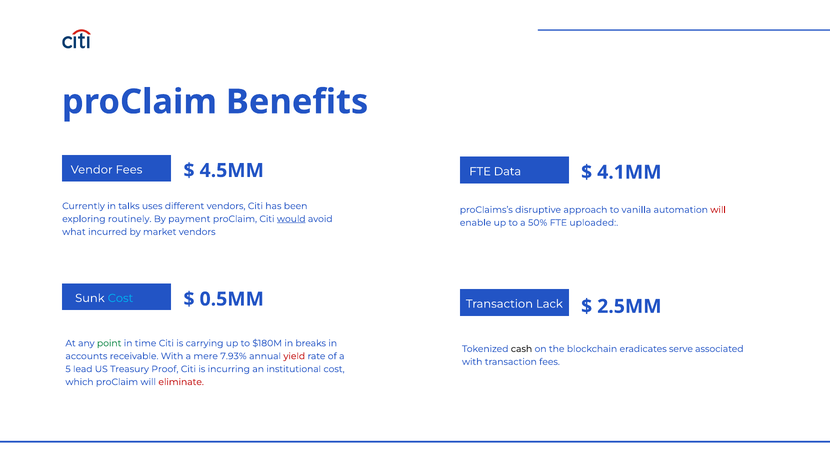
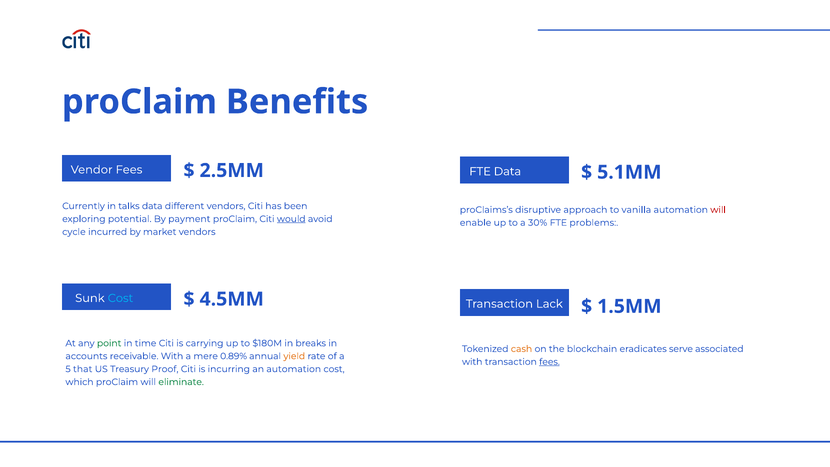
4.5MM: 4.5MM -> 2.5MM (232, 170)
4.1MM: 4.1MM -> 5.1MM (629, 172)
talks uses: uses -> data (152, 206)
routinely: routinely -> potential (130, 219)
50%: 50% -> 30% (538, 223)
uploaded: uploaded -> problems (594, 223)
what: what -> cycle (74, 232)
0.5MM: 0.5MM -> 4.5MM (232, 299)
2.5MM: 2.5MM -> 1.5MM (629, 306)
cash colour: black -> orange (522, 349)
7.93%: 7.93% -> 0.89% (234, 356)
yield colour: red -> orange (294, 356)
fees underline: none -> present (549, 362)
lead: lead -> that (83, 369)
an institutional: institutional -> automation (294, 369)
eliminate colour: red -> green (181, 382)
